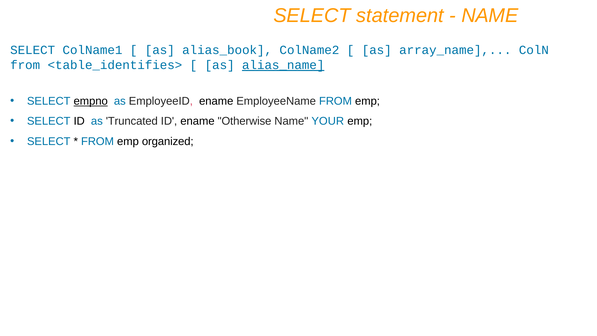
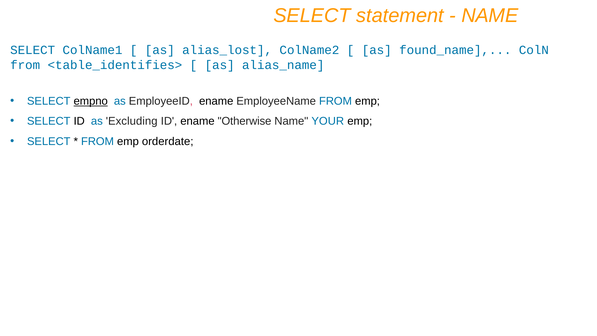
alias_book: alias_book -> alias_lost (227, 50)
array_name: array_name -> found_name (455, 50)
alias_name underline: present -> none (283, 65)
Truncated: Truncated -> Excluding (132, 121)
organized: organized -> orderdate (168, 141)
